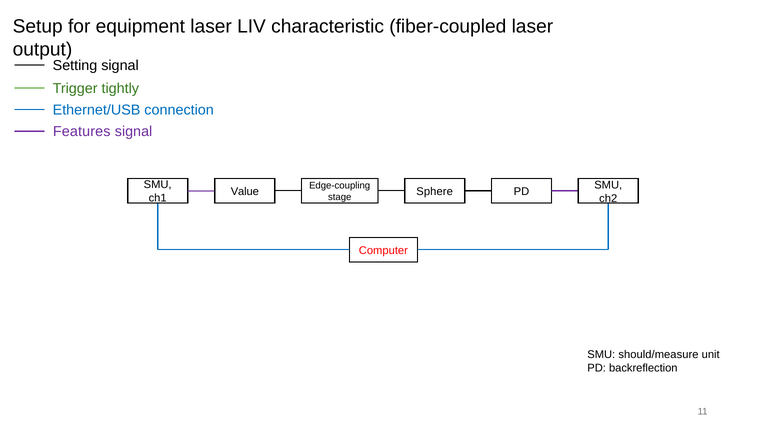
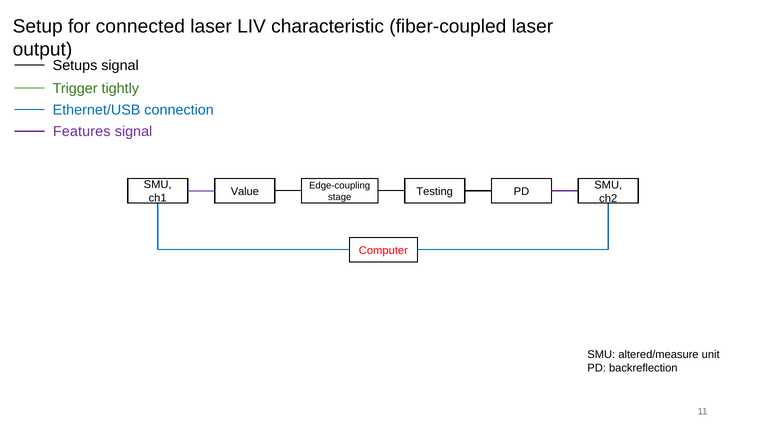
equipment: equipment -> connected (140, 26)
Setting: Setting -> Setups (75, 65)
Sphere: Sphere -> Testing (435, 191)
should/measure: should/measure -> altered/measure (659, 354)
